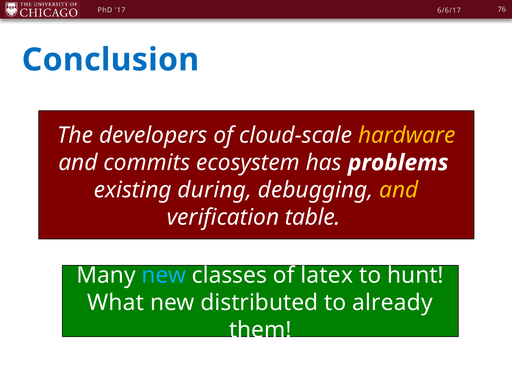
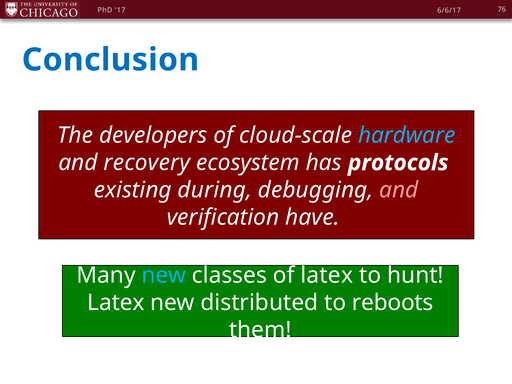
hardware colour: yellow -> light blue (407, 135)
commits: commits -> recovery (147, 163)
problems: problems -> protocols (398, 163)
and colour: yellow -> pink (399, 190)
table: table -> have (313, 217)
What: What -> Latex (116, 303)
already: already -> reboots (393, 303)
